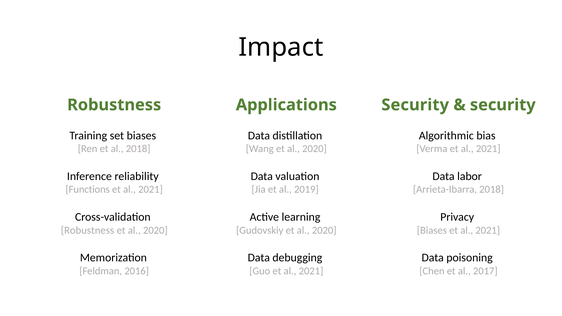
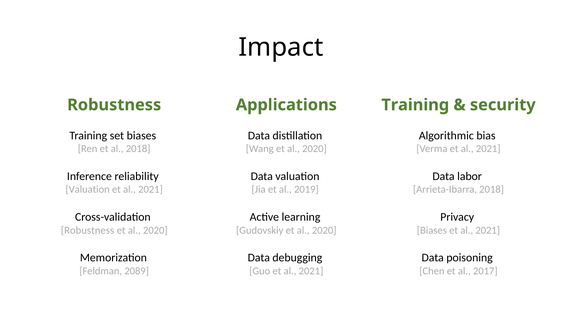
Security: Security -> Training (415, 105)
Functions: Functions -> Valuation (88, 190)
2016: 2016 -> 2089 (137, 271)
